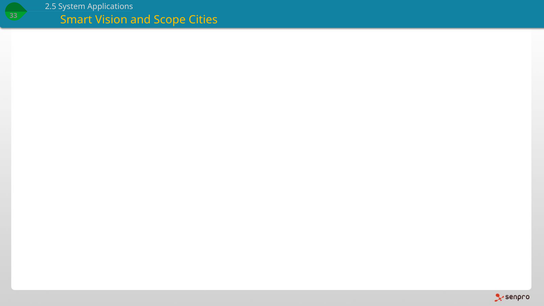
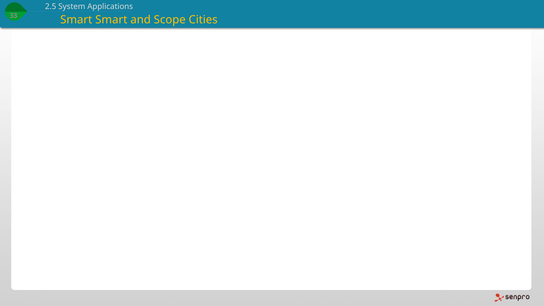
Smart Vision: Vision -> Smart (111, 20)
